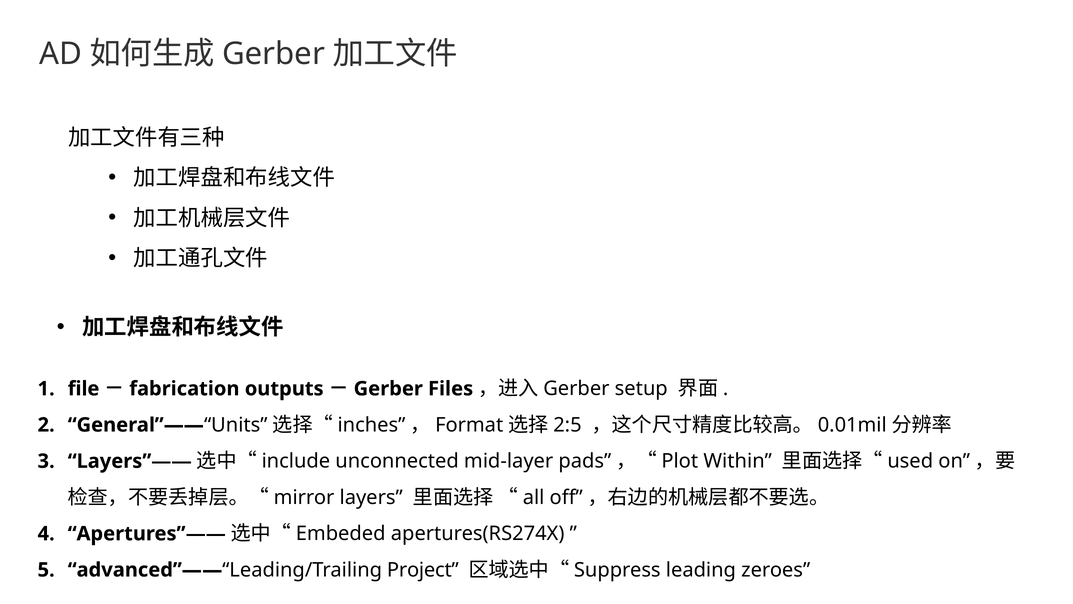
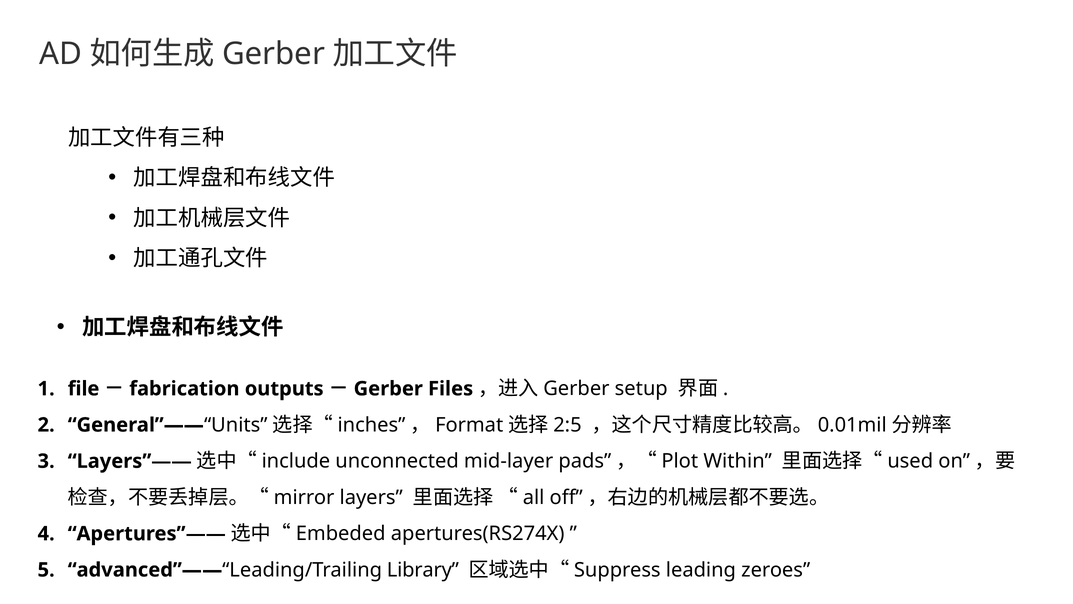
Project: Project -> Library (423, 570)
